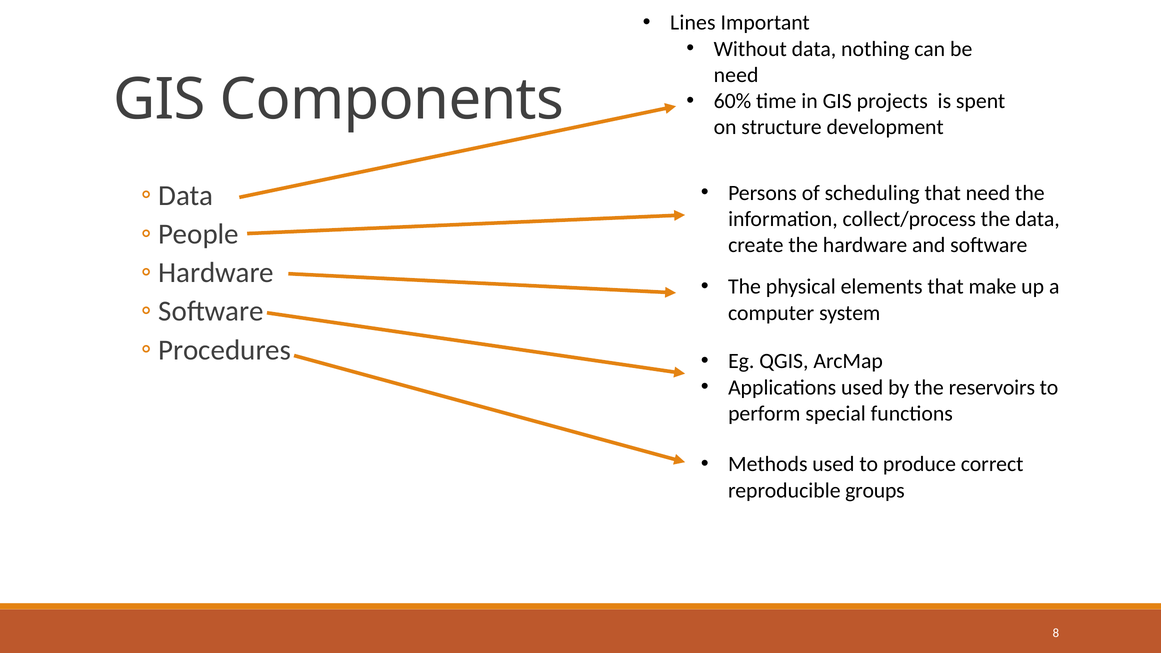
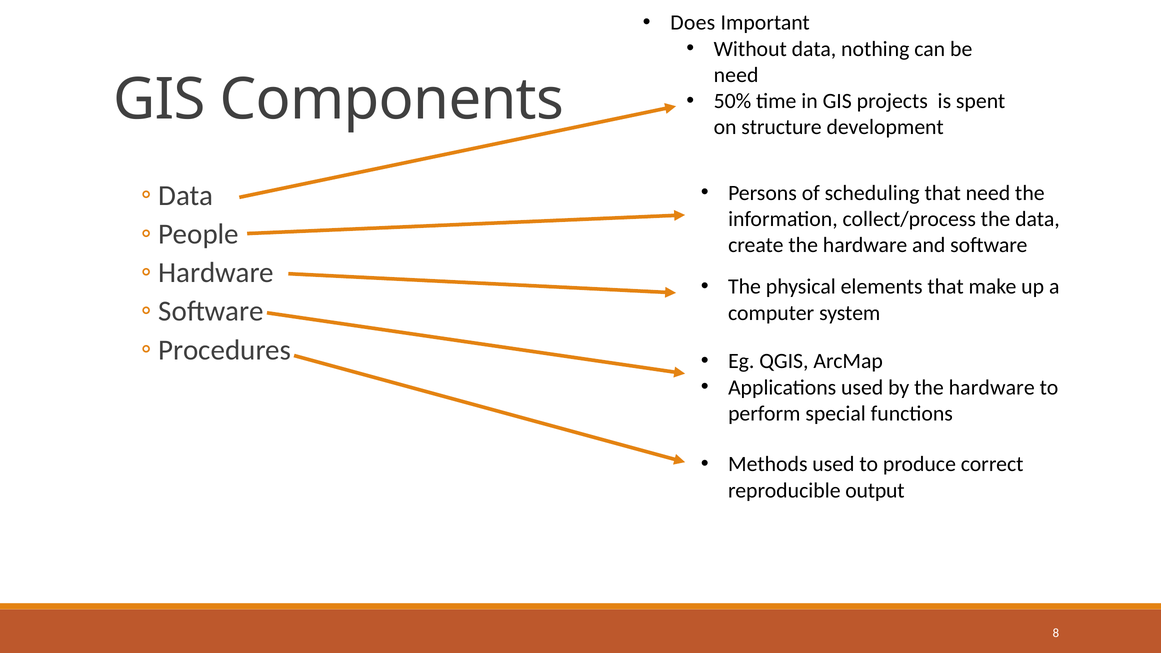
Lines: Lines -> Does (693, 23)
60%: 60% -> 50% (732, 101)
by the reservoirs: reservoirs -> hardware (992, 387)
groups: groups -> output (875, 490)
